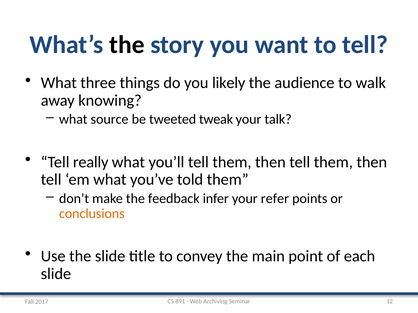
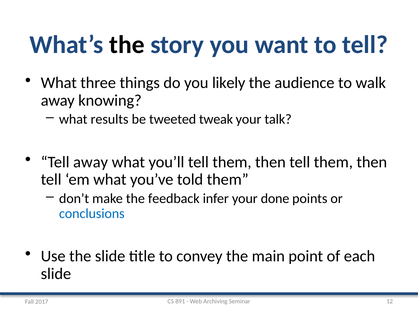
source: source -> results (110, 119)
Tell really: really -> away (91, 162)
refer: refer -> done (275, 199)
conclusions colour: orange -> blue (92, 214)
